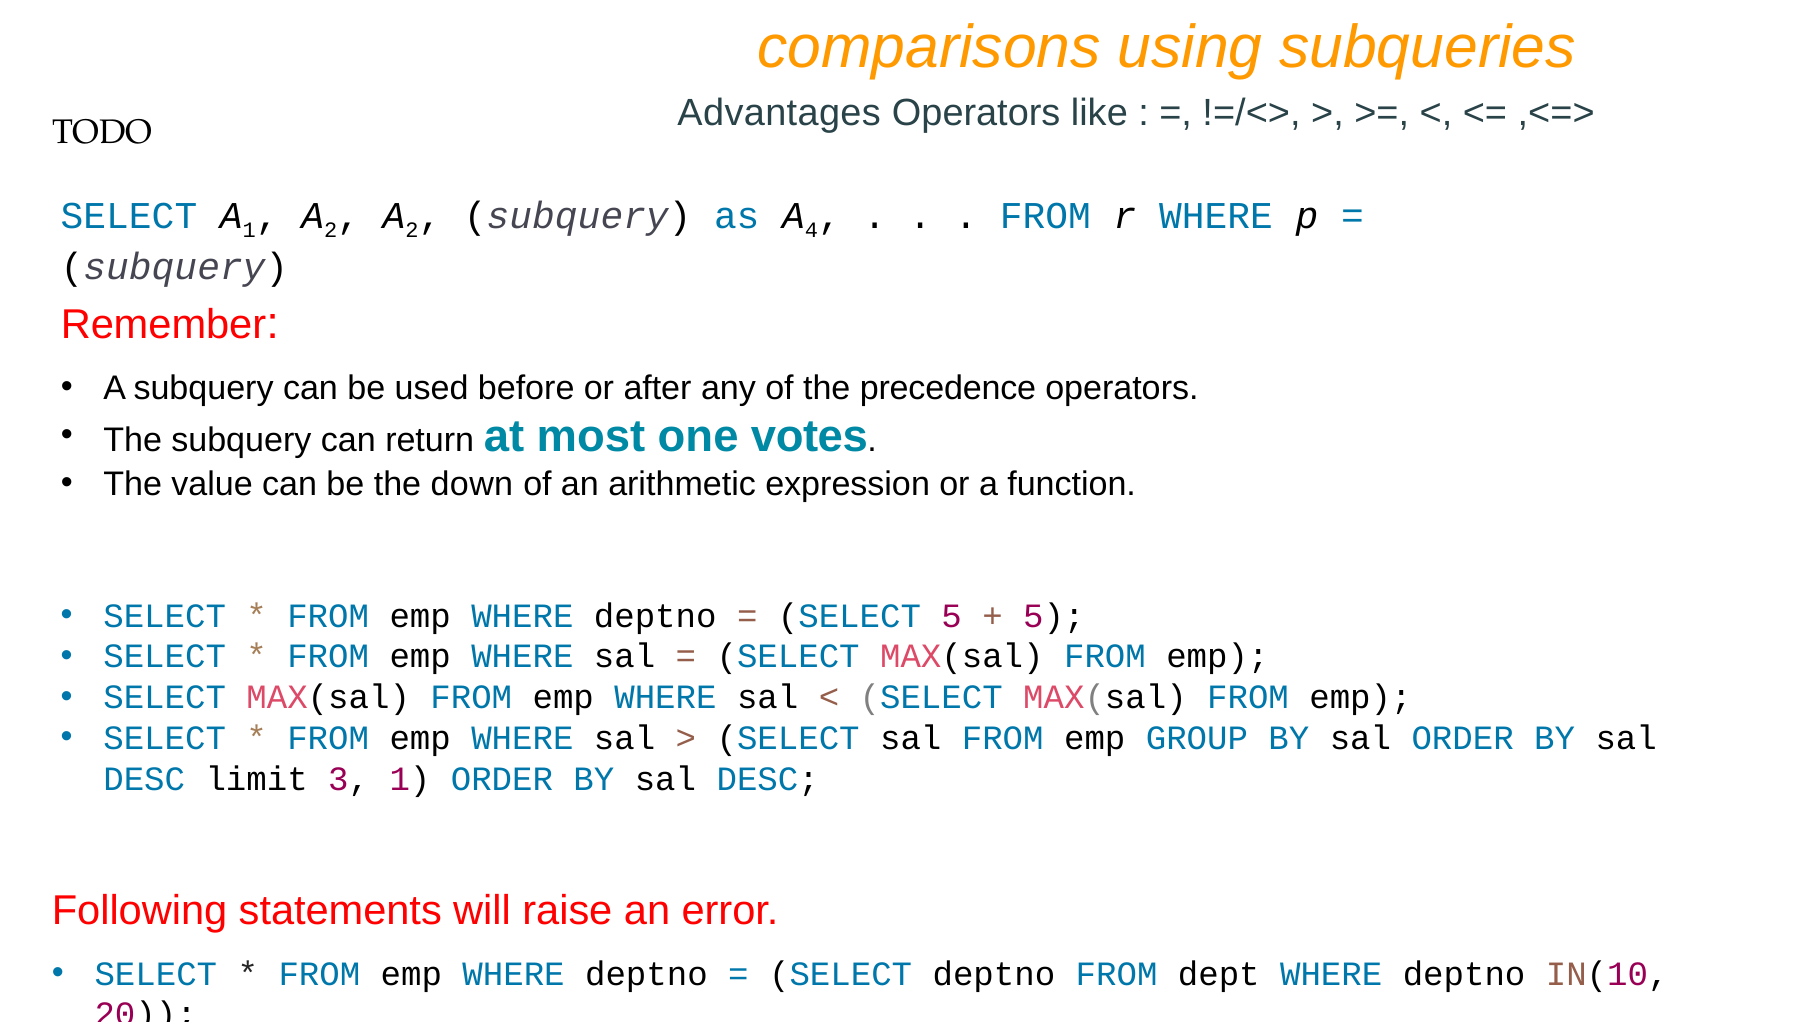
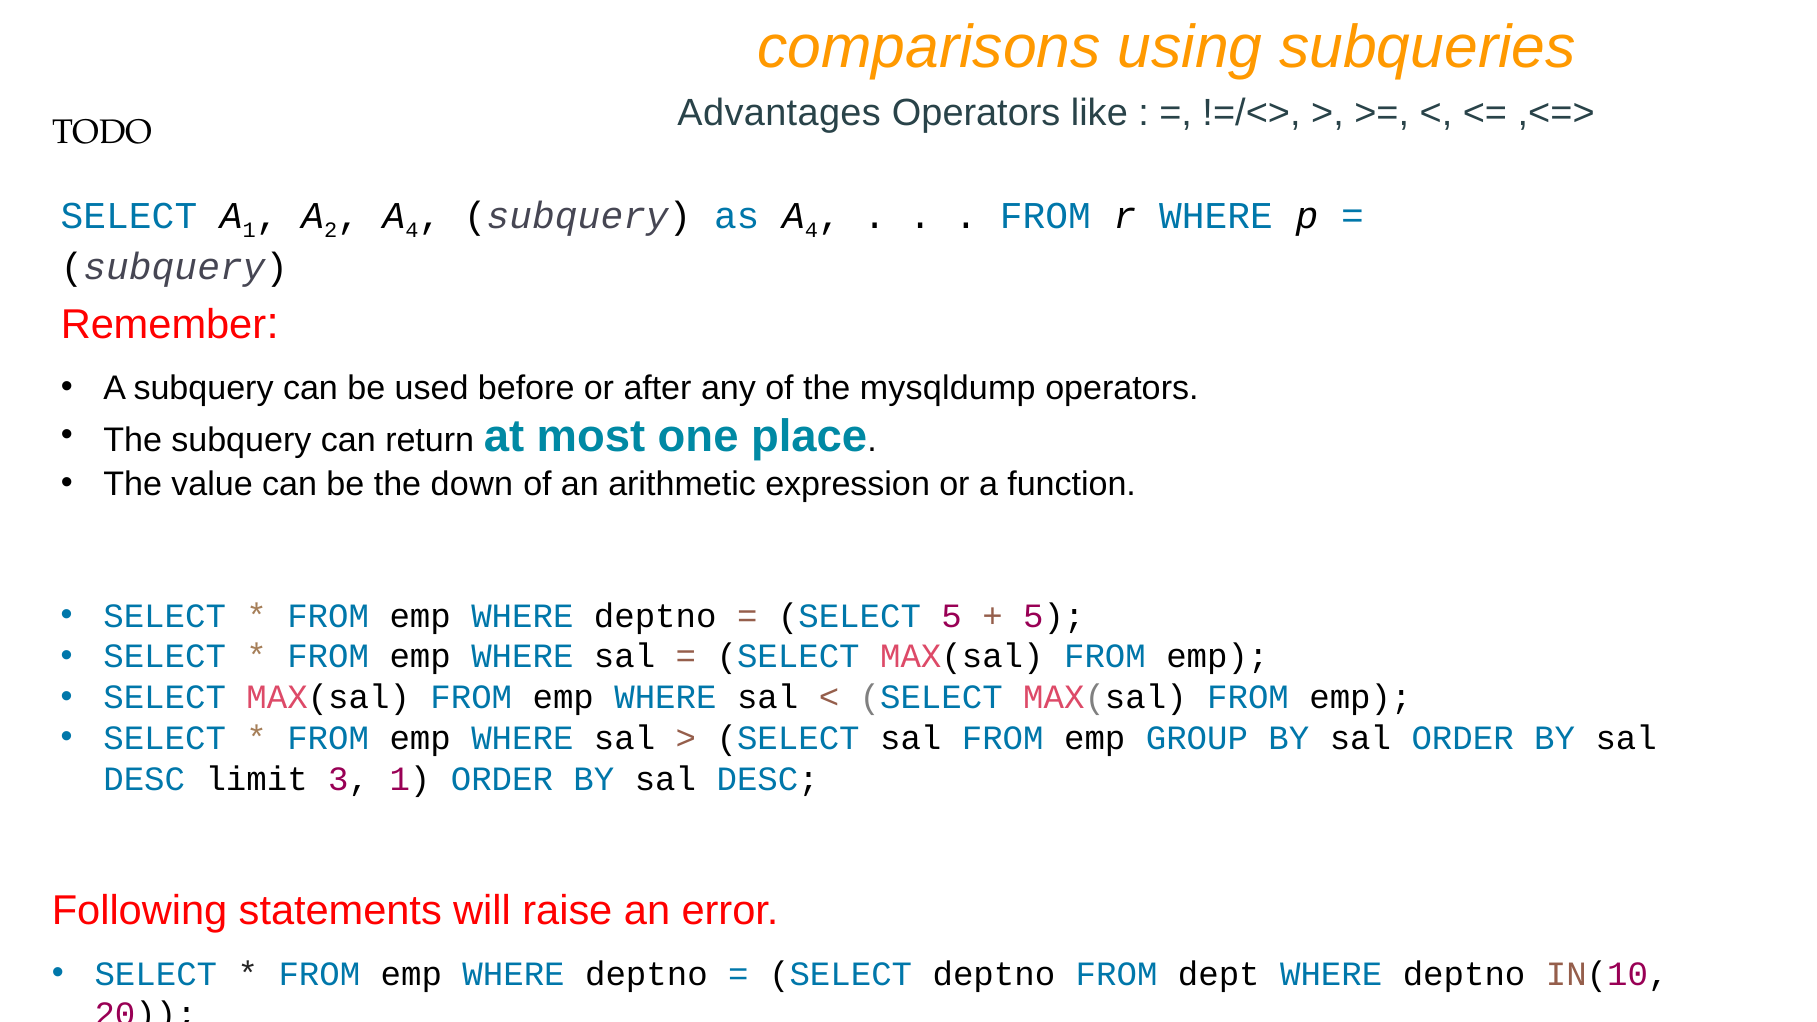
2: 2 -> 4 (412, 230)
precedence: precedence -> mysqldump (948, 388)
votes: votes -> place (809, 437)
